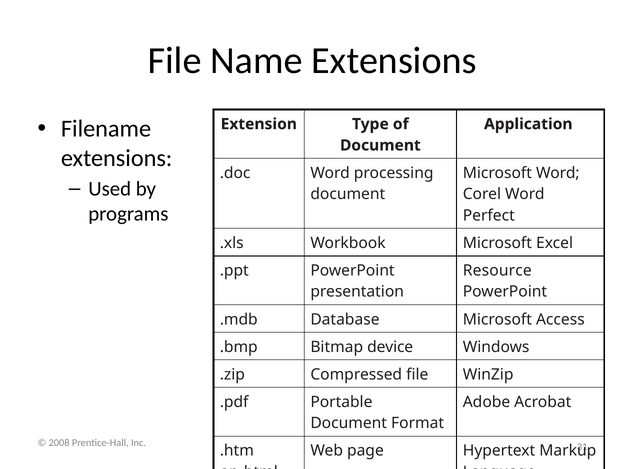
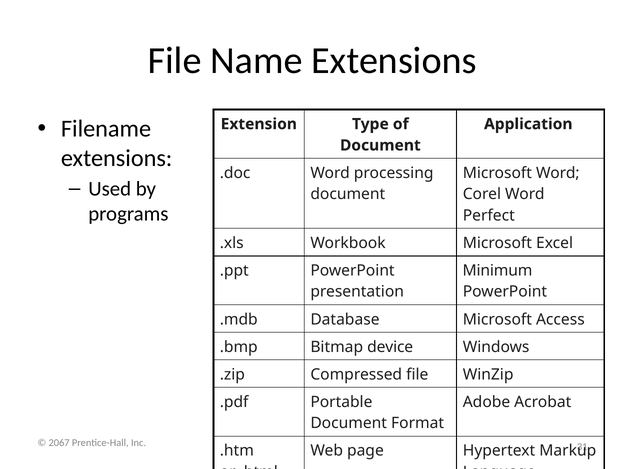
Resource: Resource -> Minimum (497, 270)
2008: 2008 -> 2067 (59, 442)
